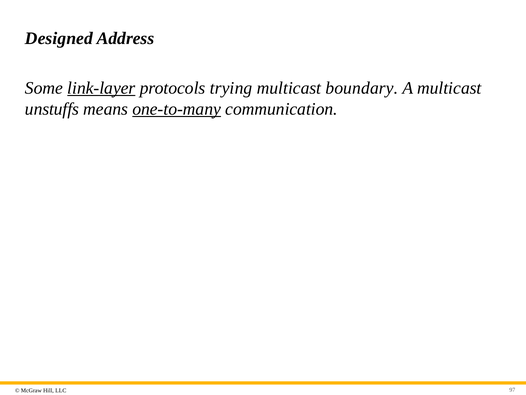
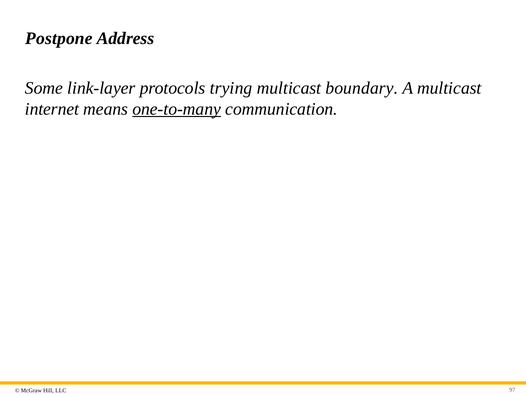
Designed: Designed -> Postpone (59, 38)
link-layer underline: present -> none (101, 88)
unstuffs: unstuffs -> internet (52, 109)
